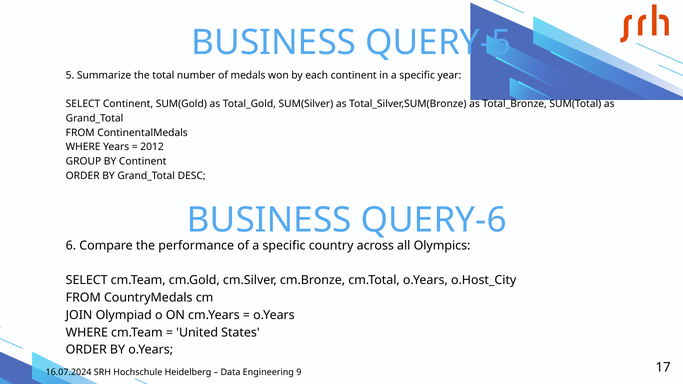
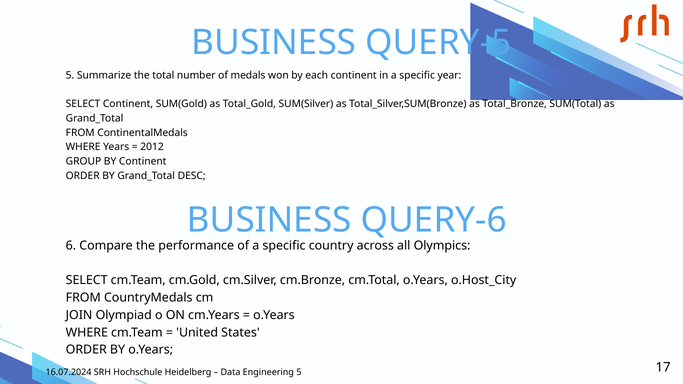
Engineering 9: 9 -> 5 (299, 373)
